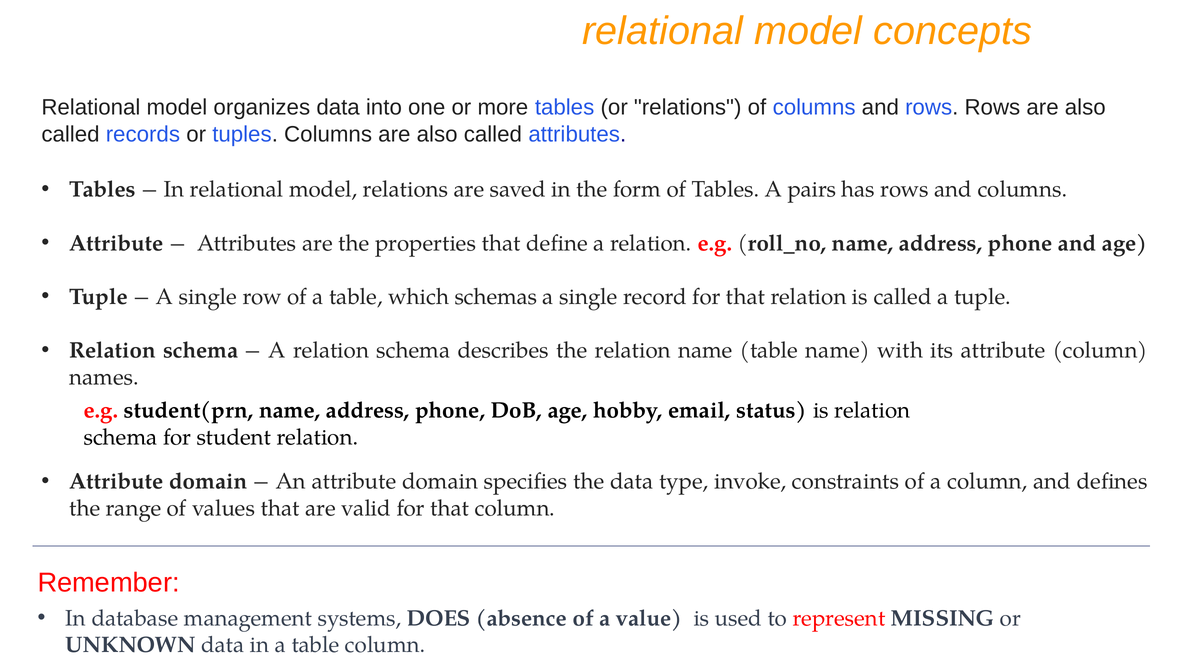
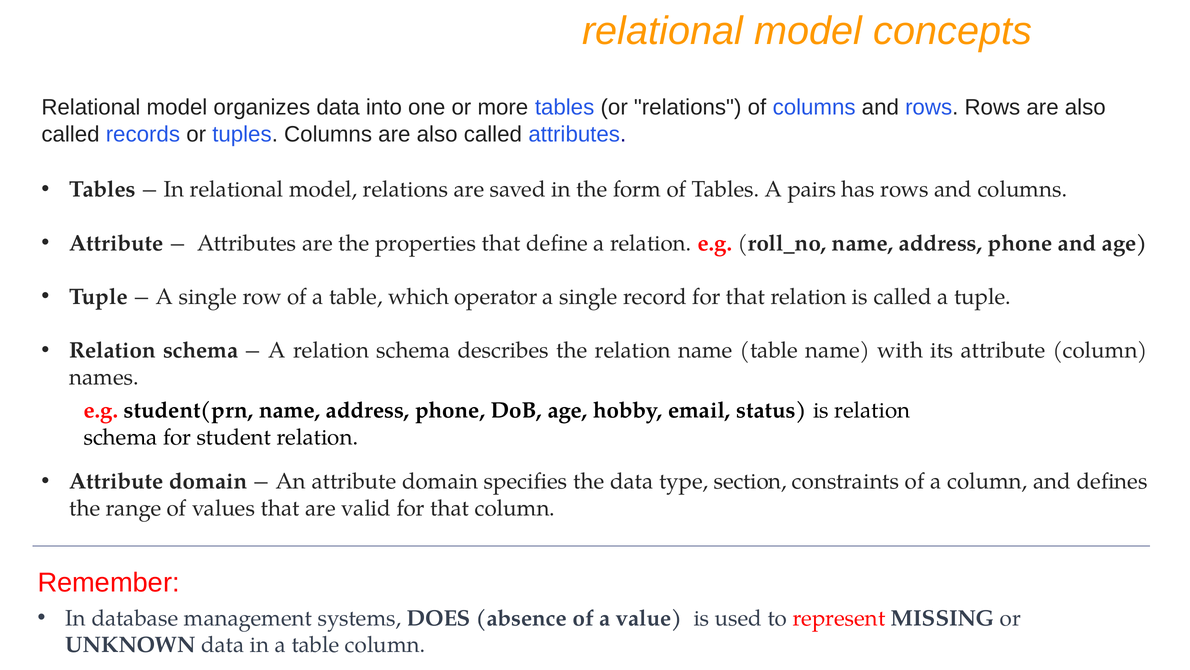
schemas: schemas -> operator (496, 297)
invoke: invoke -> section (750, 481)
